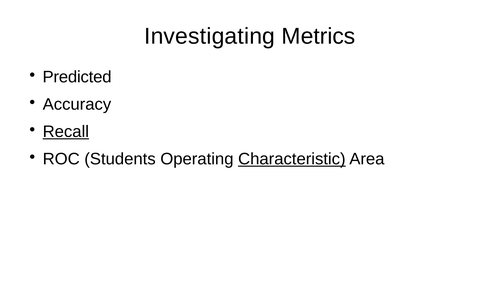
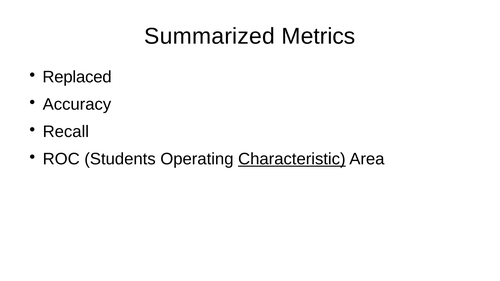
Investigating: Investigating -> Summarized (210, 36)
Predicted: Predicted -> Replaced (77, 77)
Recall underline: present -> none (66, 132)
